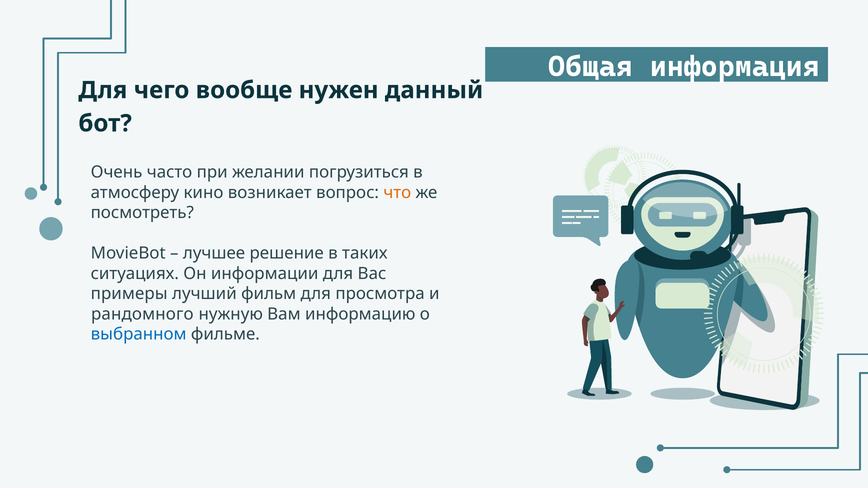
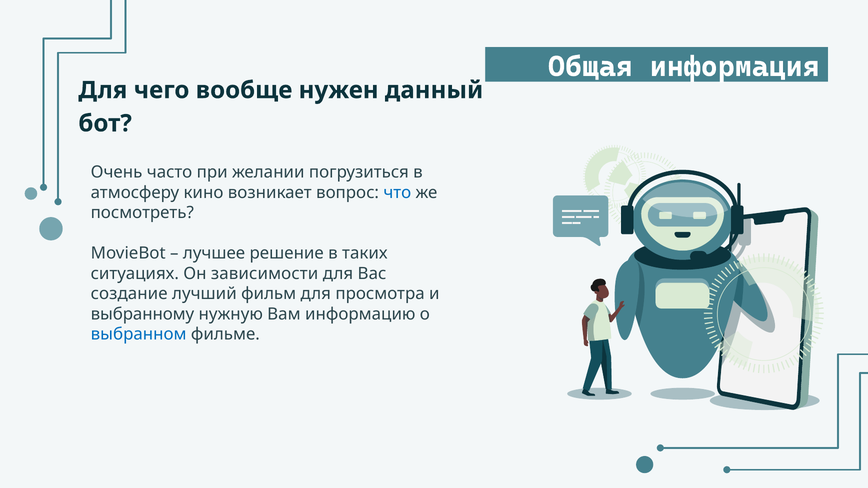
что colour: orange -> blue (397, 193)
информации: информации -> зависимости (265, 274)
примеры: примеры -> создание (129, 294)
рандомного: рандомного -> выбранному (142, 314)
